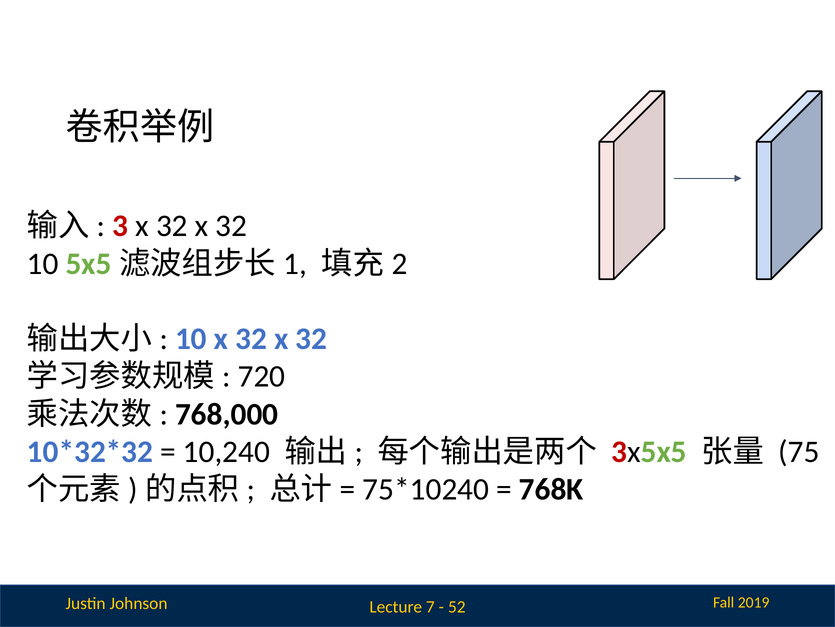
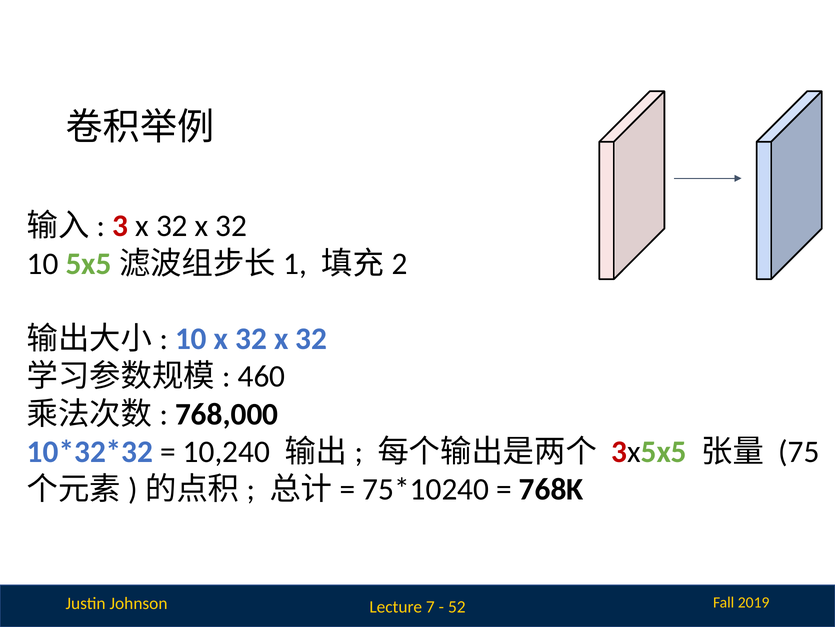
720: 720 -> 460 (261, 376)
